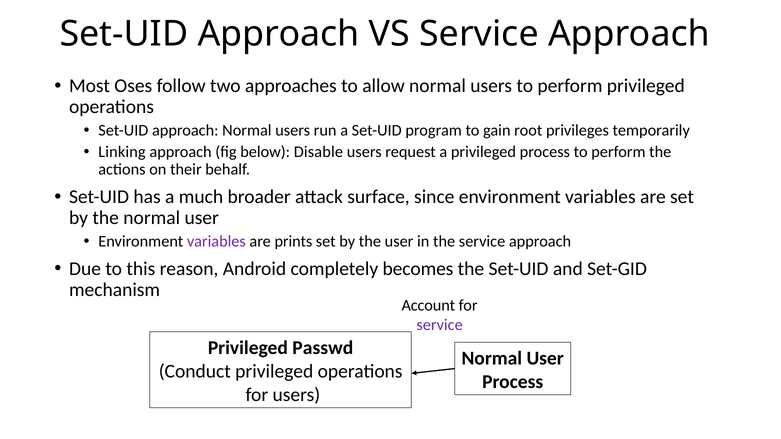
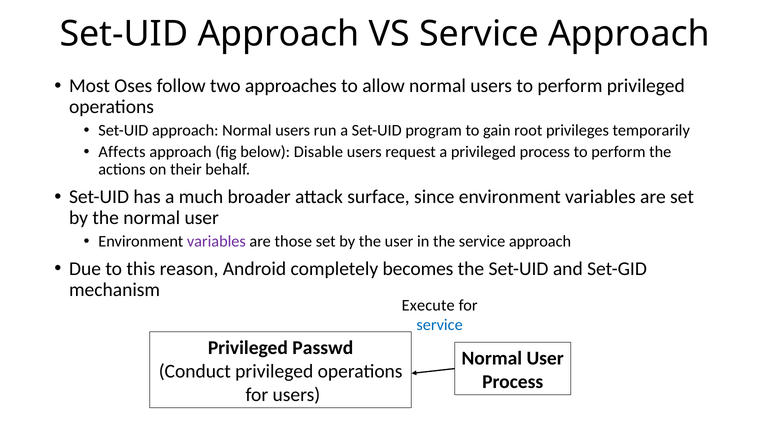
Linking: Linking -> Affects (122, 152)
prints: prints -> those (293, 242)
Account: Account -> Execute (428, 306)
service colour: purple -> blue (440, 325)
